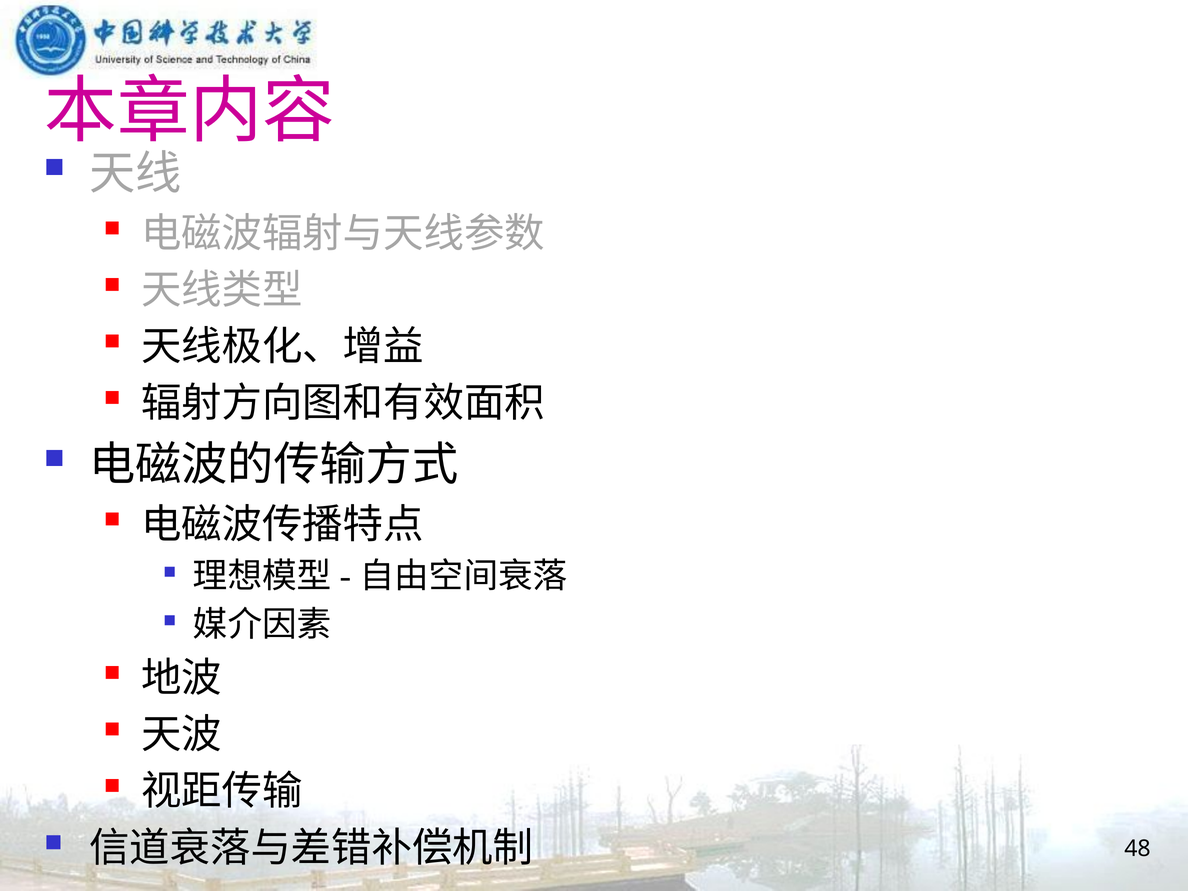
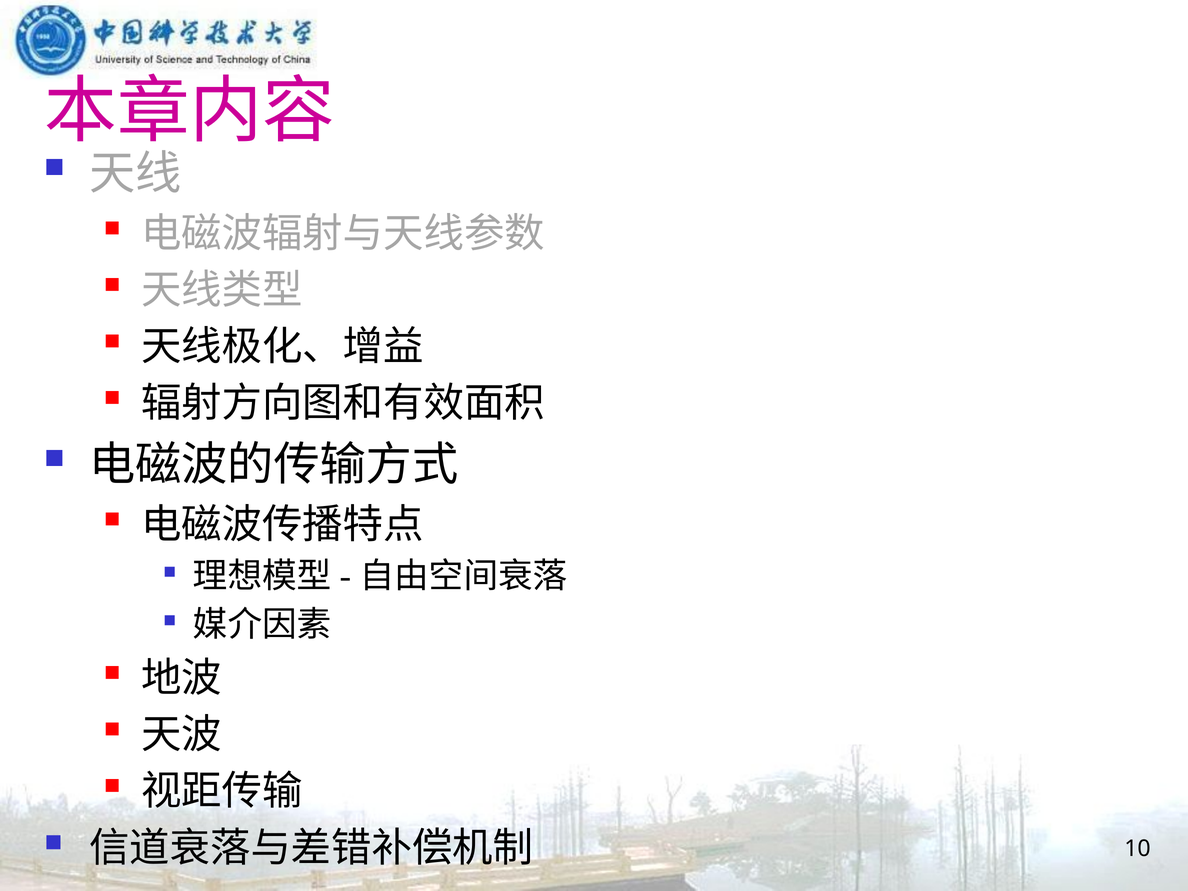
48: 48 -> 10 (1137, 849)
